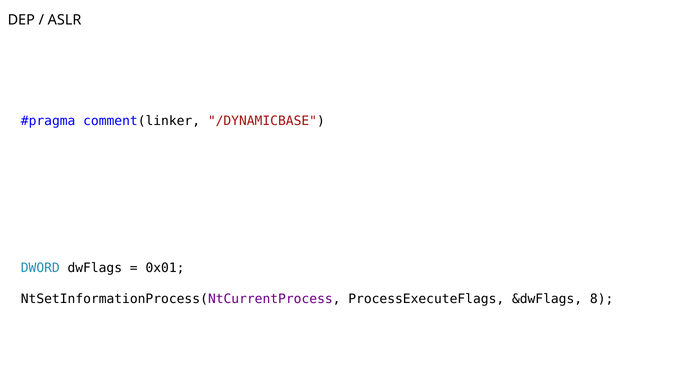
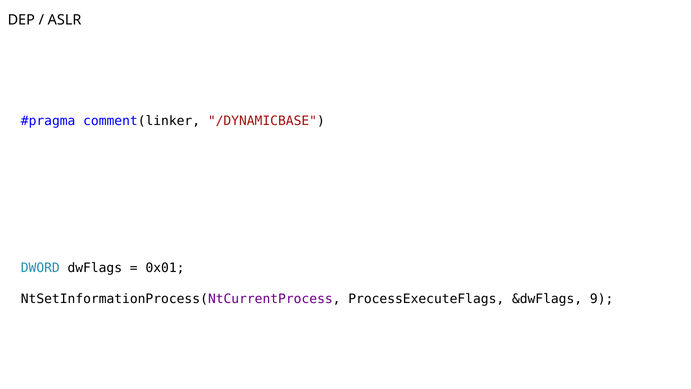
8: 8 -> 9 (602, 299)
